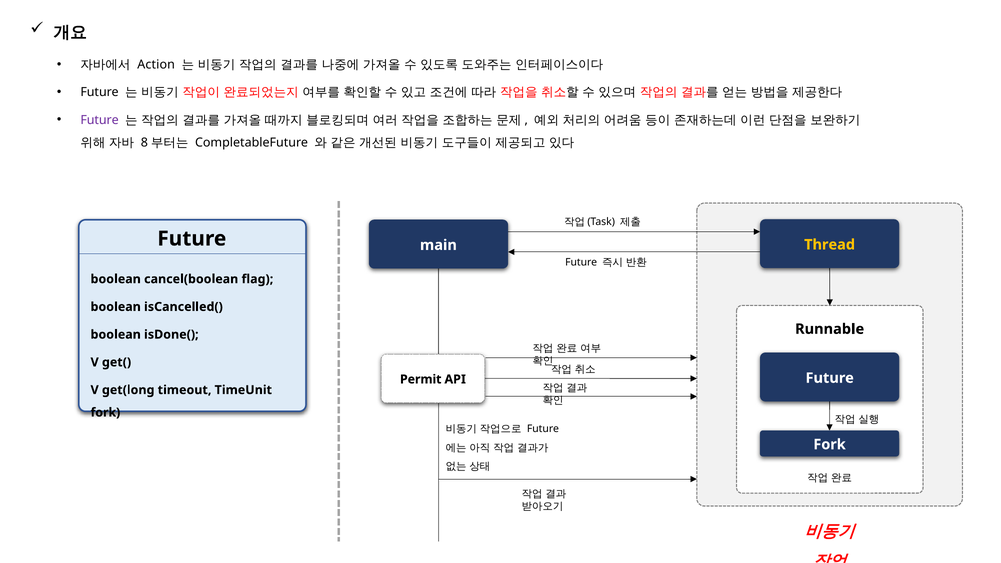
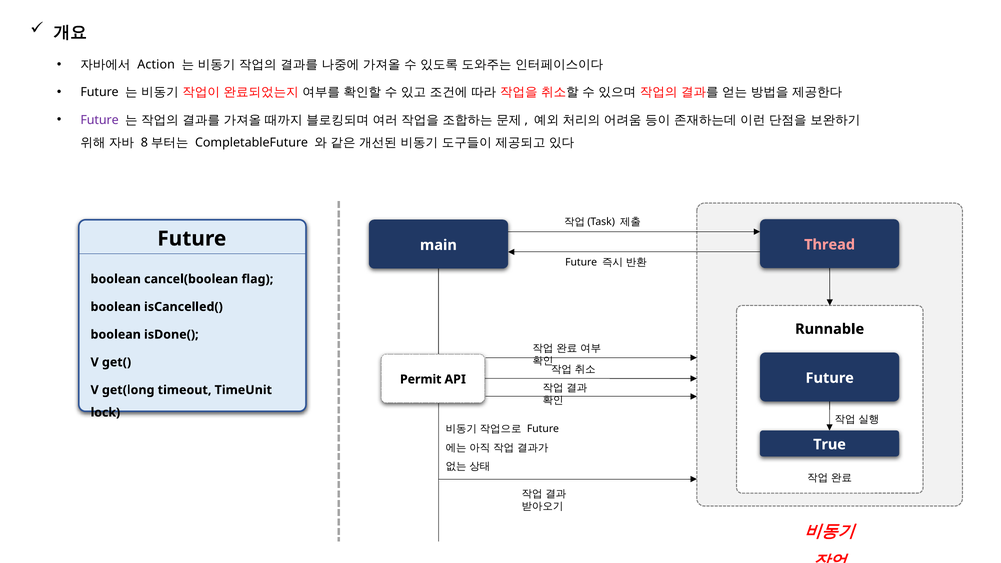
Thread colour: yellow -> pink (830, 245)
fork: fork -> lock (105, 413)
Fork: Fork -> True (830, 445)
